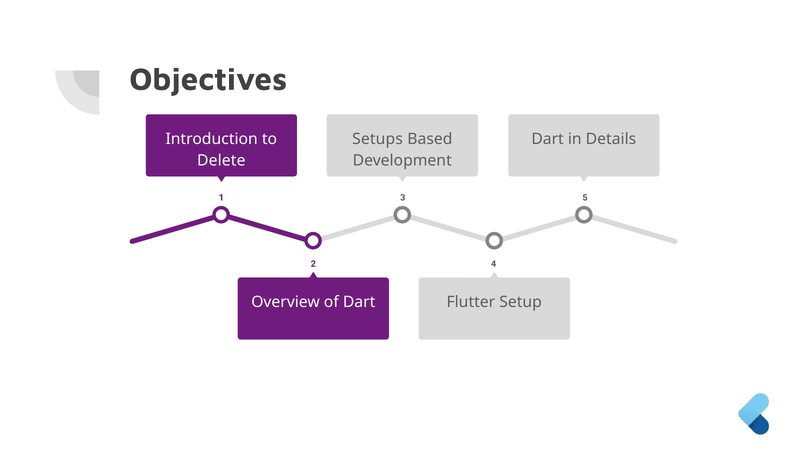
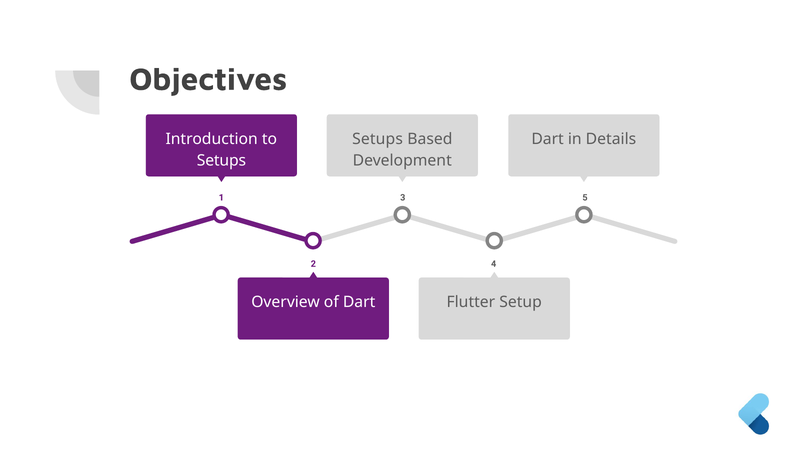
Delete: Delete -> Setups (221, 161)
